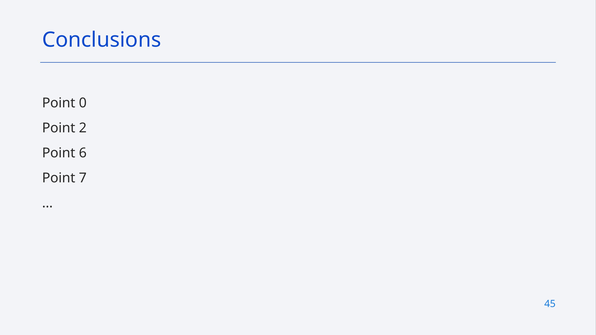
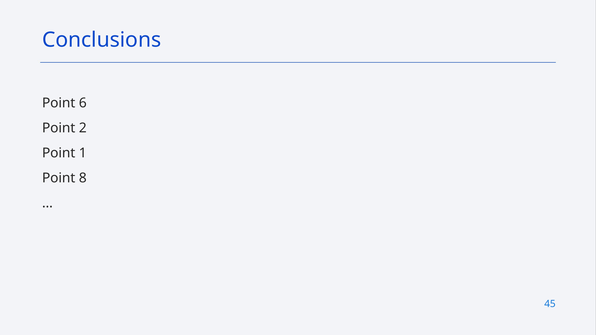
0: 0 -> 6 (83, 103)
6: 6 -> 1 (83, 153)
7: 7 -> 8 (83, 178)
